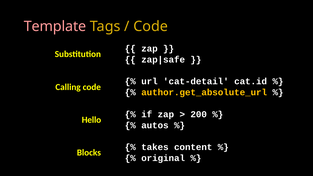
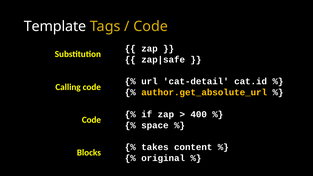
Template colour: pink -> white (55, 26)
200: 200 -> 400 (199, 114)
Hello: Hello -> Code (91, 120)
autos: autos -> space (155, 125)
